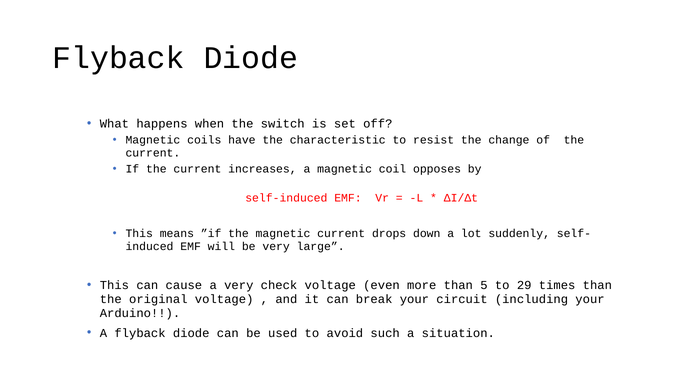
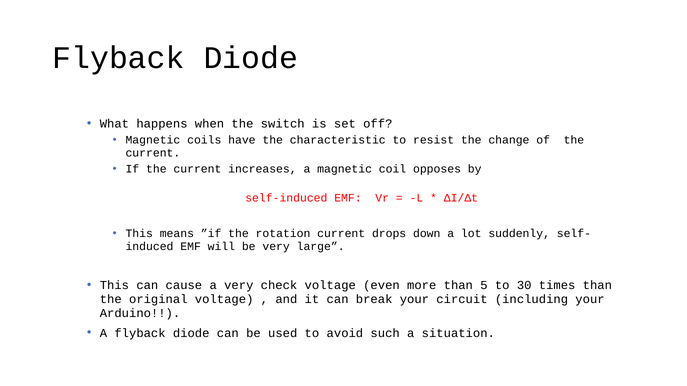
the magnetic: magnetic -> rotation (283, 234)
29: 29 -> 30 (524, 286)
